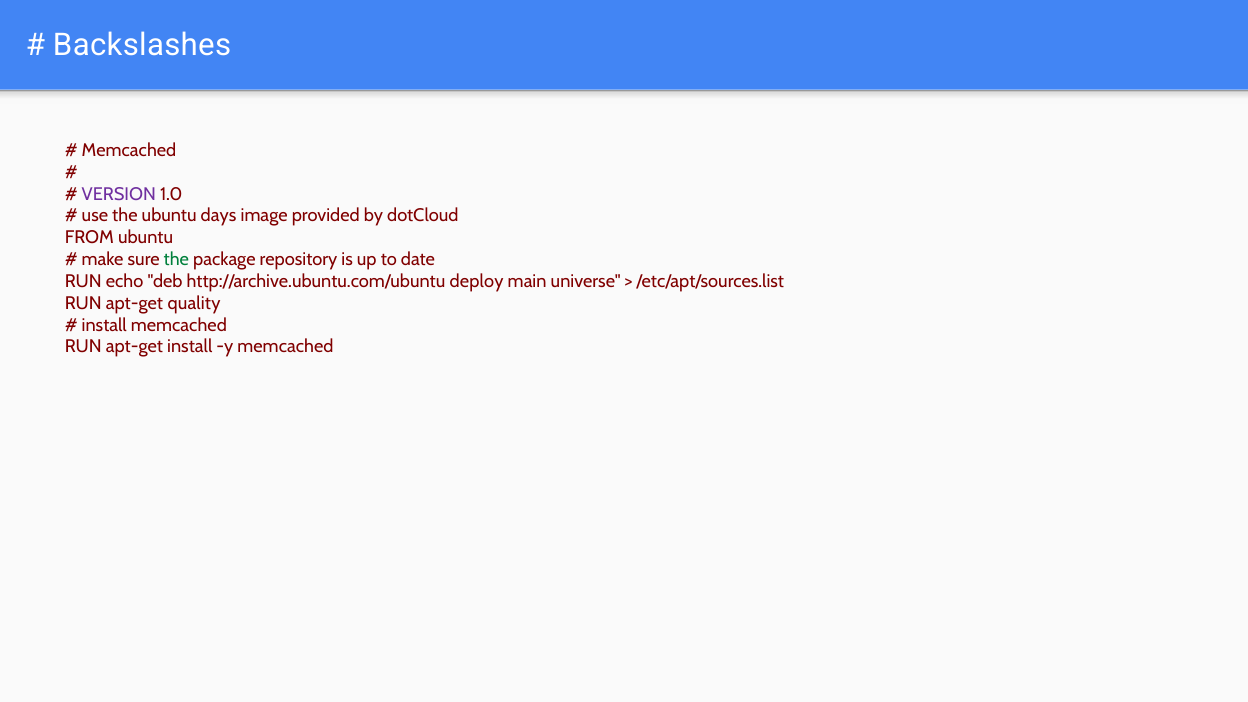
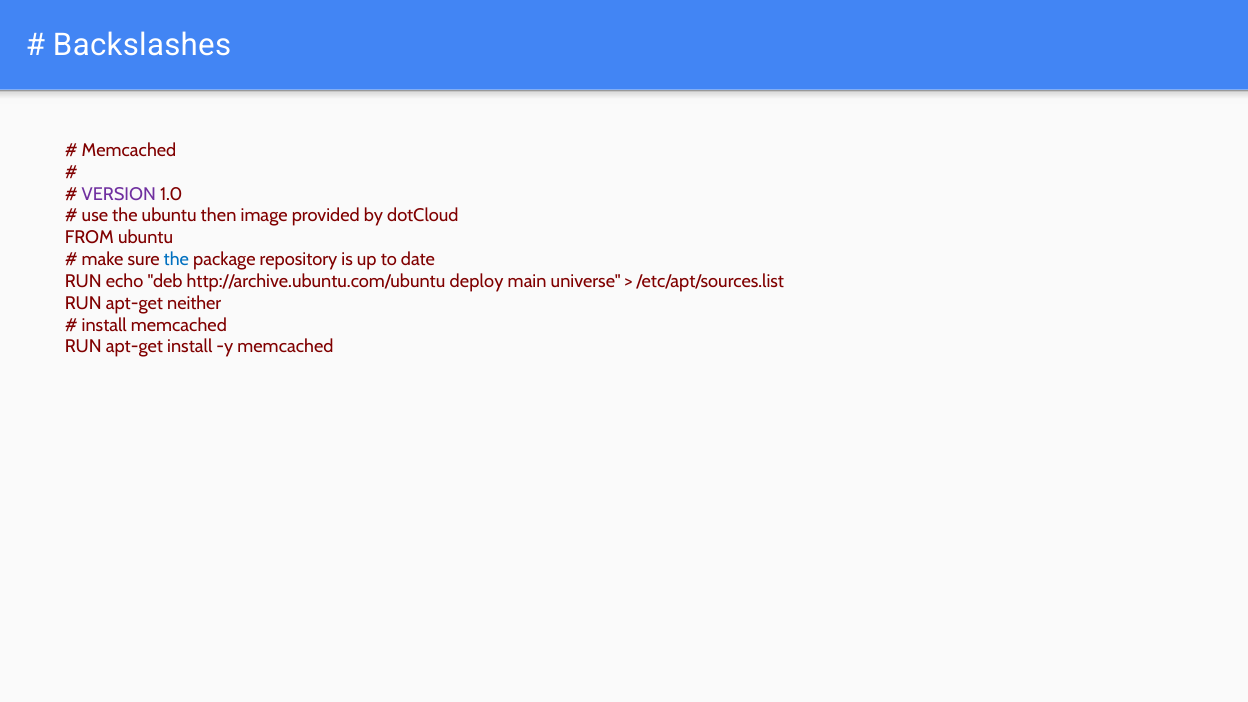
days: days -> then (219, 216)
the colour: green -> blue (176, 260)
quality: quality -> neither (194, 303)
